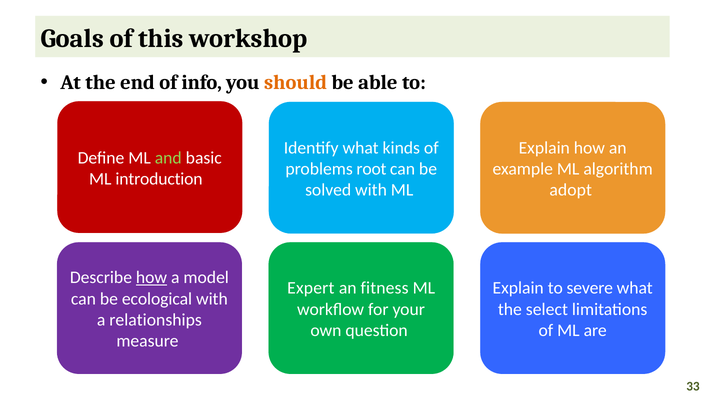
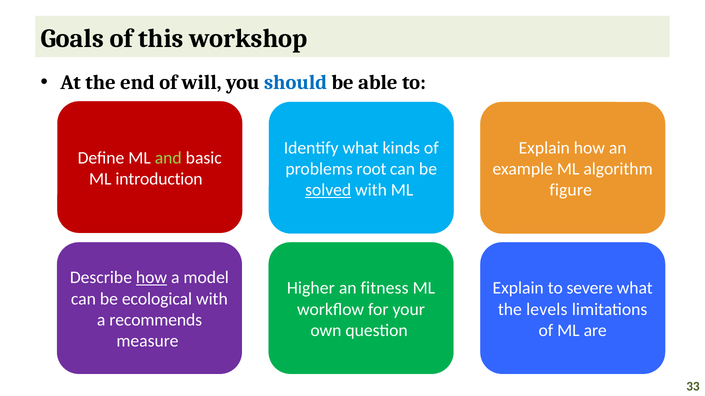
info: info -> will (202, 83)
should colour: orange -> blue (296, 83)
solved underline: none -> present (328, 190)
adopt: adopt -> figure (571, 190)
Expert: Expert -> Higher (311, 289)
select: select -> levels (547, 310)
relationships: relationships -> recommends (156, 320)
